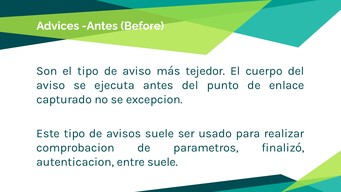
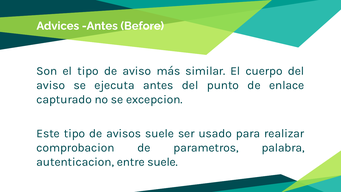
tejedor: tejedor -> similar (205, 71)
finalizó: finalizó -> palabra (283, 148)
